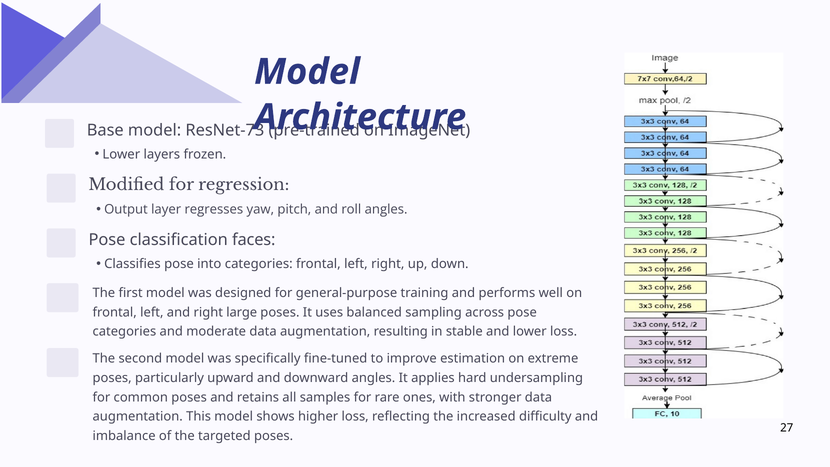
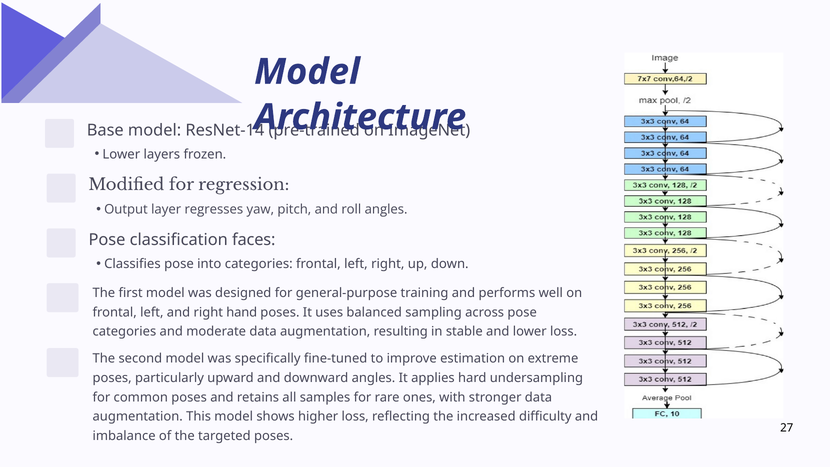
ResNet-73: ResNet-73 -> ResNet-14 (225, 130)
large: large -> hand (242, 312)
